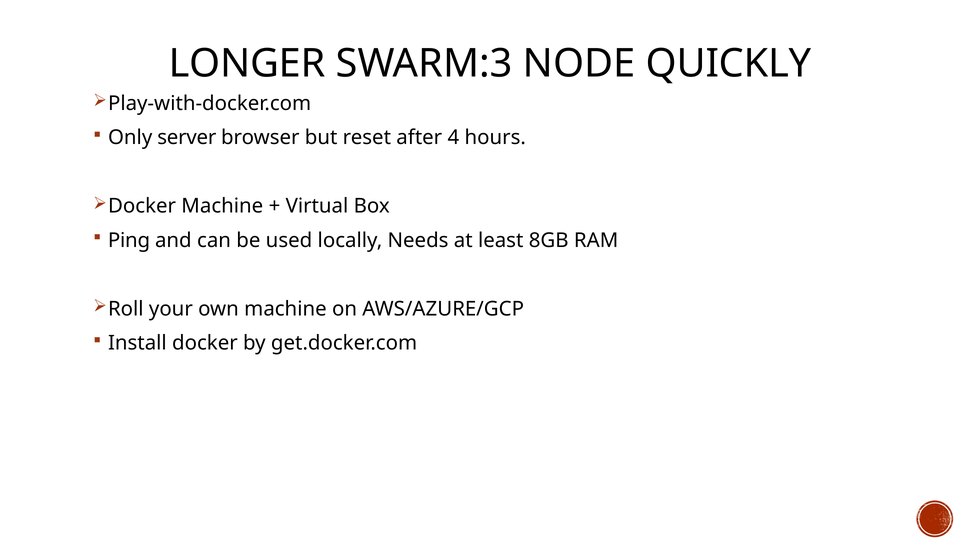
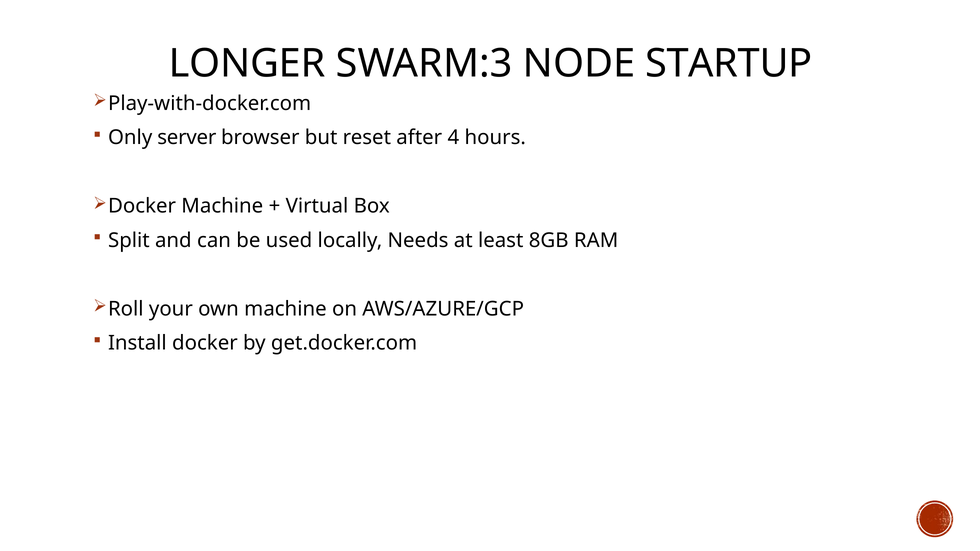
QUICKLY: QUICKLY -> STARTUP (729, 64)
Ping: Ping -> Split (129, 241)
